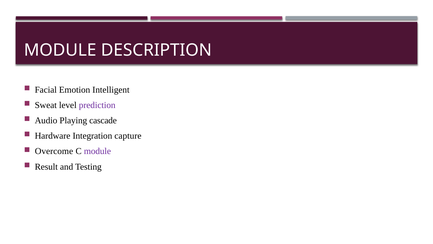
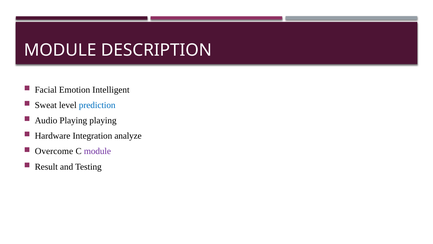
prediction colour: purple -> blue (97, 105)
Playing cascade: cascade -> playing (103, 120)
capture: capture -> analyze (128, 136)
